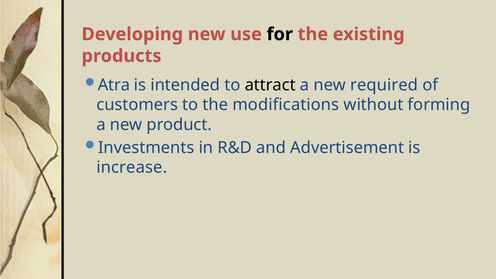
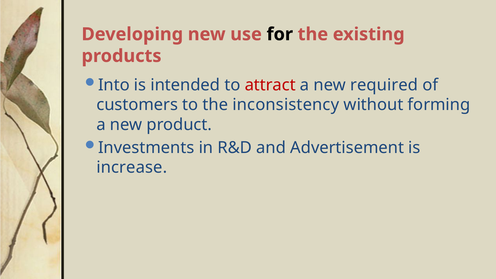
Atra: Atra -> Into (114, 85)
attract colour: black -> red (270, 85)
modifications: modifications -> inconsistency (286, 105)
